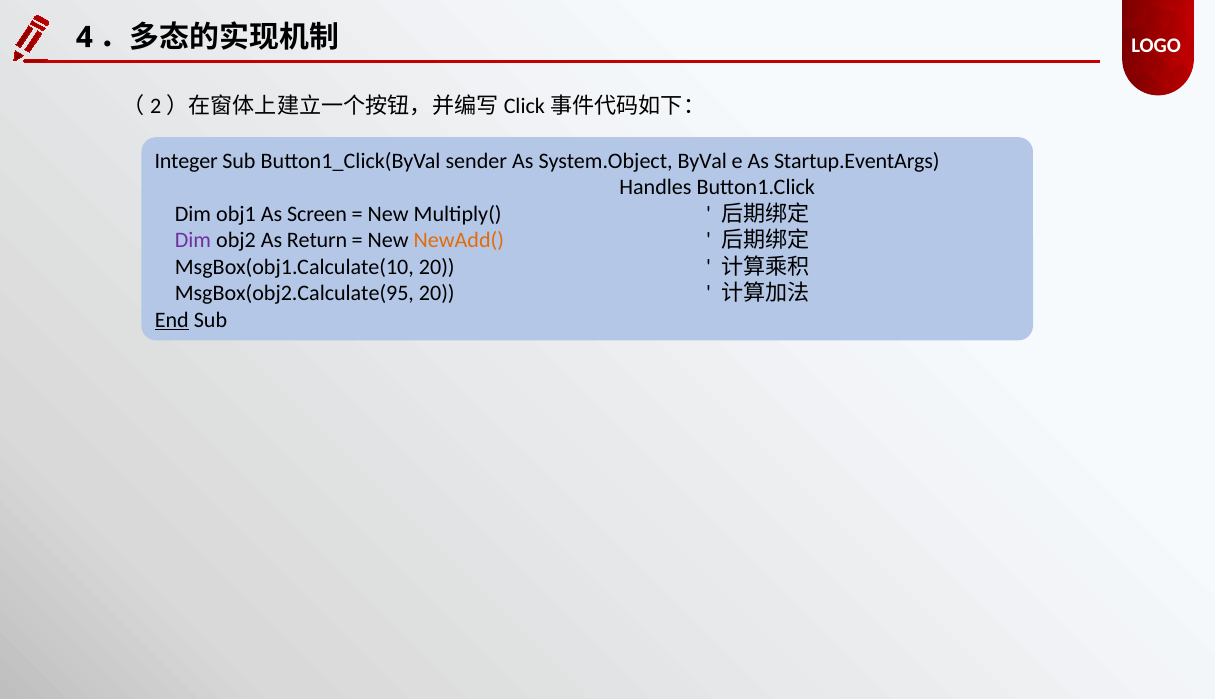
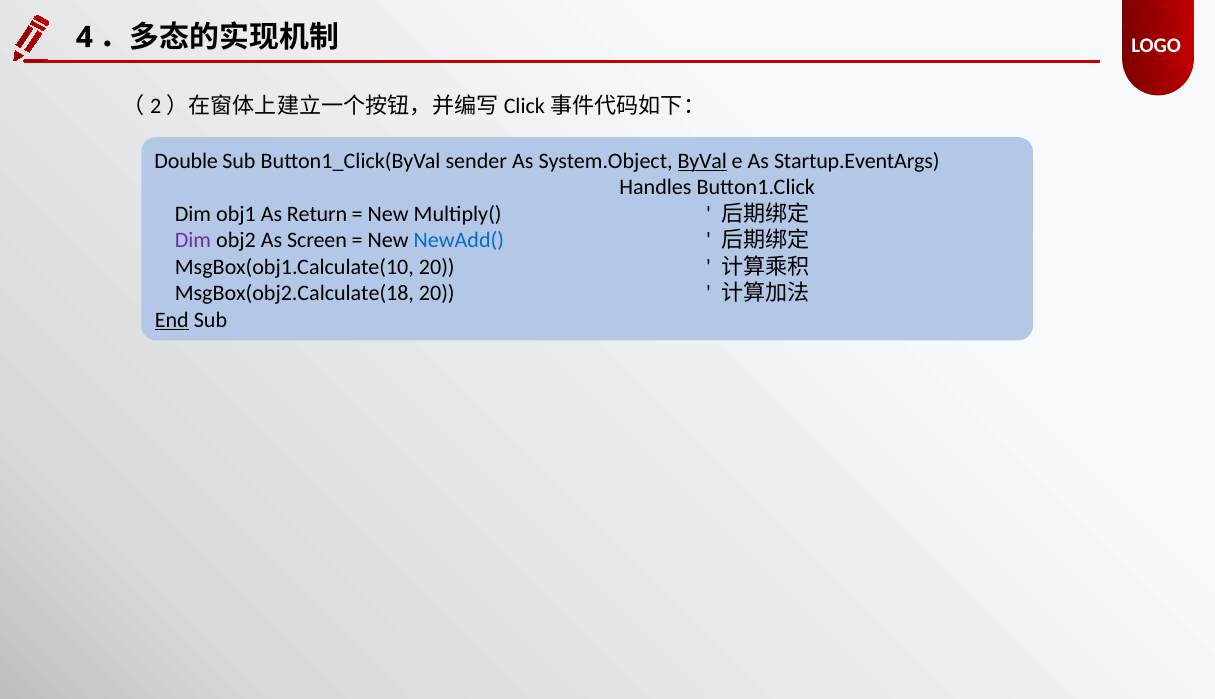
Integer: Integer -> Double (186, 161)
ByVal underline: none -> present (702, 161)
Screen: Screen -> Return (317, 214)
Return: Return -> Screen (317, 240)
NewAdd( colour: orange -> blue (459, 240)
MsgBox(obj2.Calculate(95: MsgBox(obj2.Calculate(95 -> MsgBox(obj2.Calculate(18 (294, 293)
